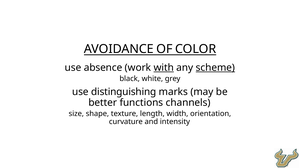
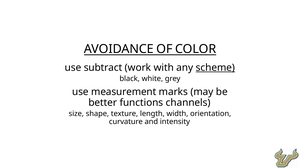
absence: absence -> subtract (103, 68)
with underline: present -> none (164, 68)
distinguishing: distinguishing -> measurement (124, 92)
